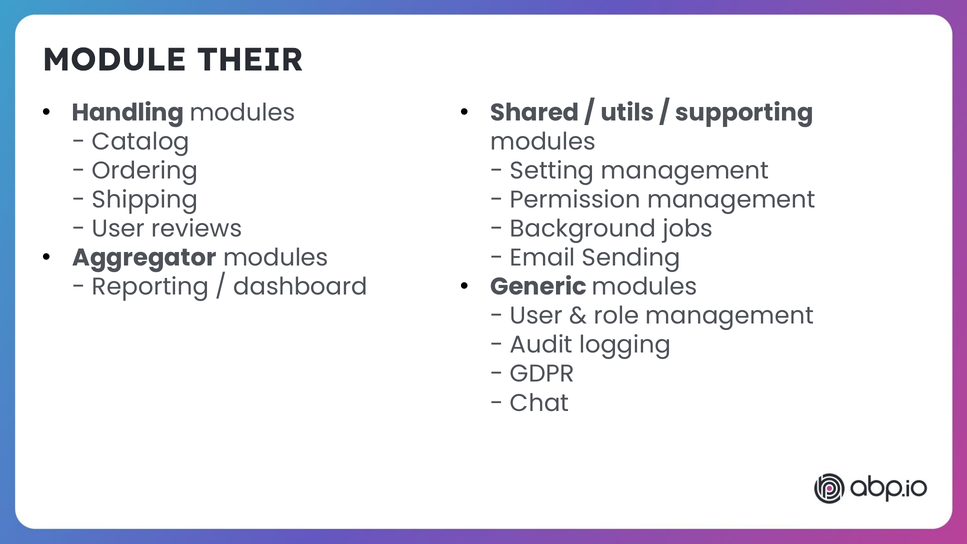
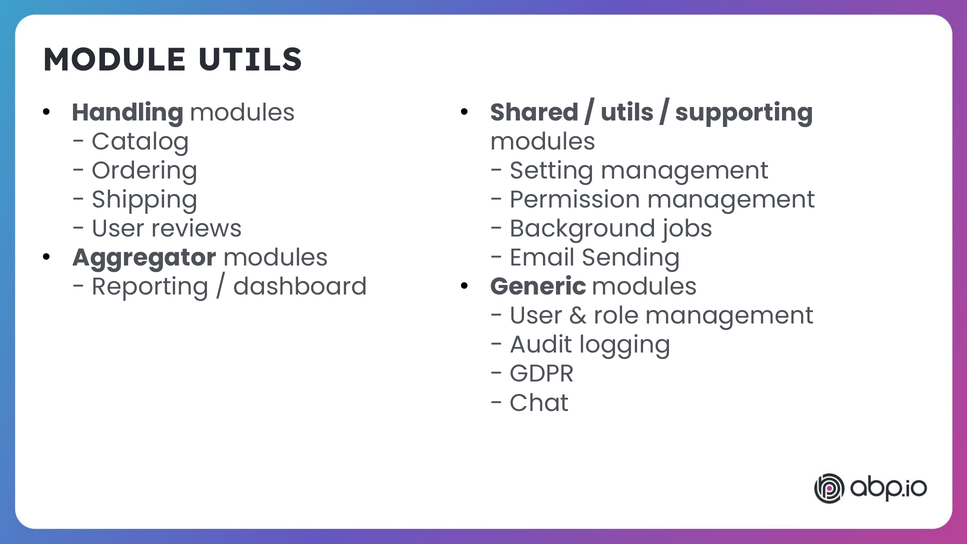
MODULE THEIR: THEIR -> UTILS (250, 60)
